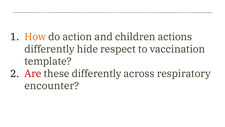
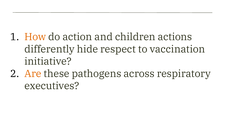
template: template -> initiative (48, 61)
Are colour: red -> orange (33, 73)
these differently: differently -> pathogens (97, 73)
encounter: encounter -> executives (52, 86)
